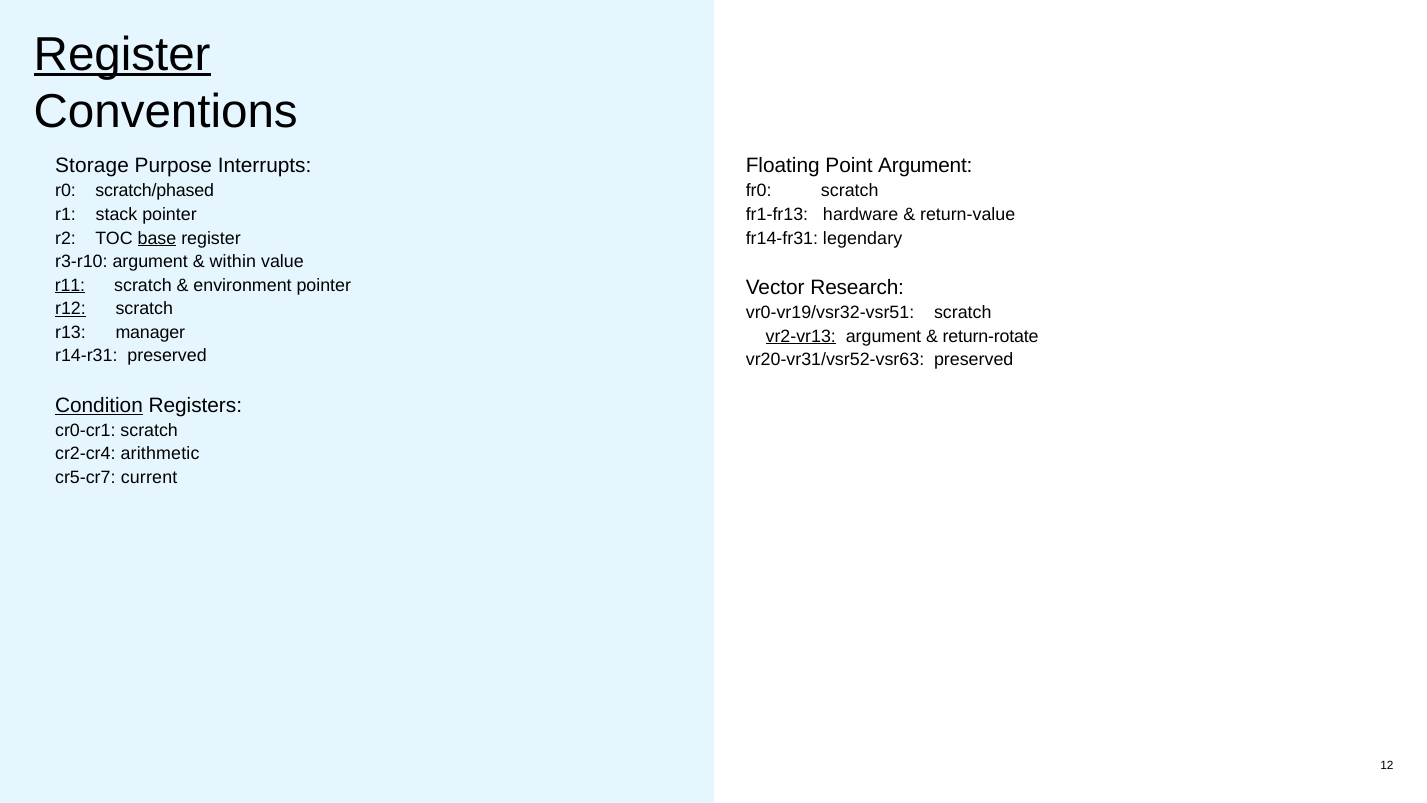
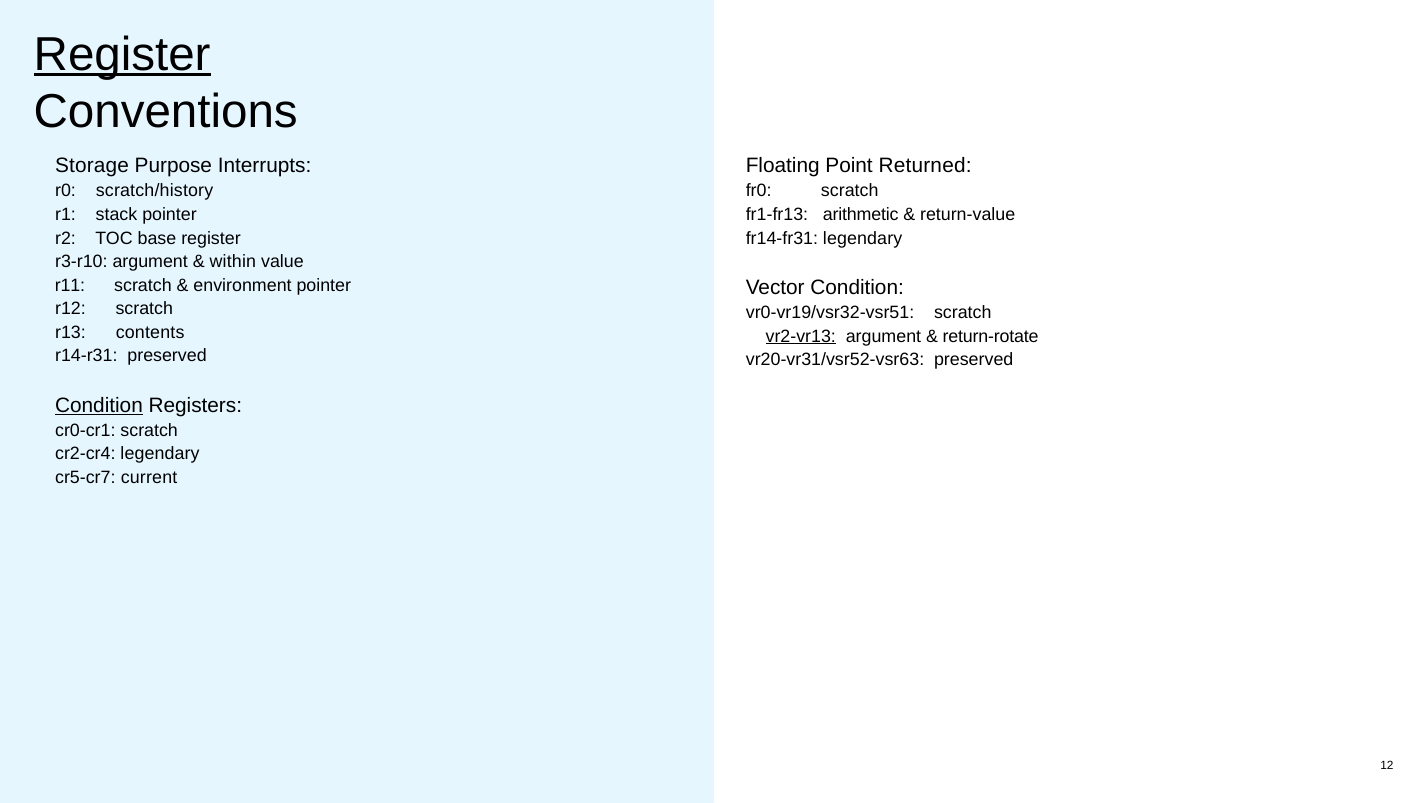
Point Argument: Argument -> Returned (925, 166)
scratch/phased: scratch/phased -> scratch/history (155, 191)
hardware: hardware -> arithmetic (861, 214)
base underline: present -> none (157, 238)
r11 underline: present -> none (70, 285)
Vector Research: Research -> Condition (857, 287)
r12 underline: present -> none (70, 309)
manager: manager -> contents (150, 332)
cr2-cr4 arithmetic: arithmetic -> legendary (160, 454)
